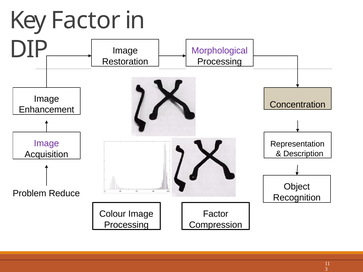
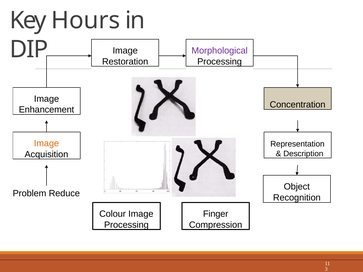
Key Factor: Factor -> Hours (86, 20)
Image colour: purple -> orange (46, 144)
Factor: Factor -> Finger (216, 214)
